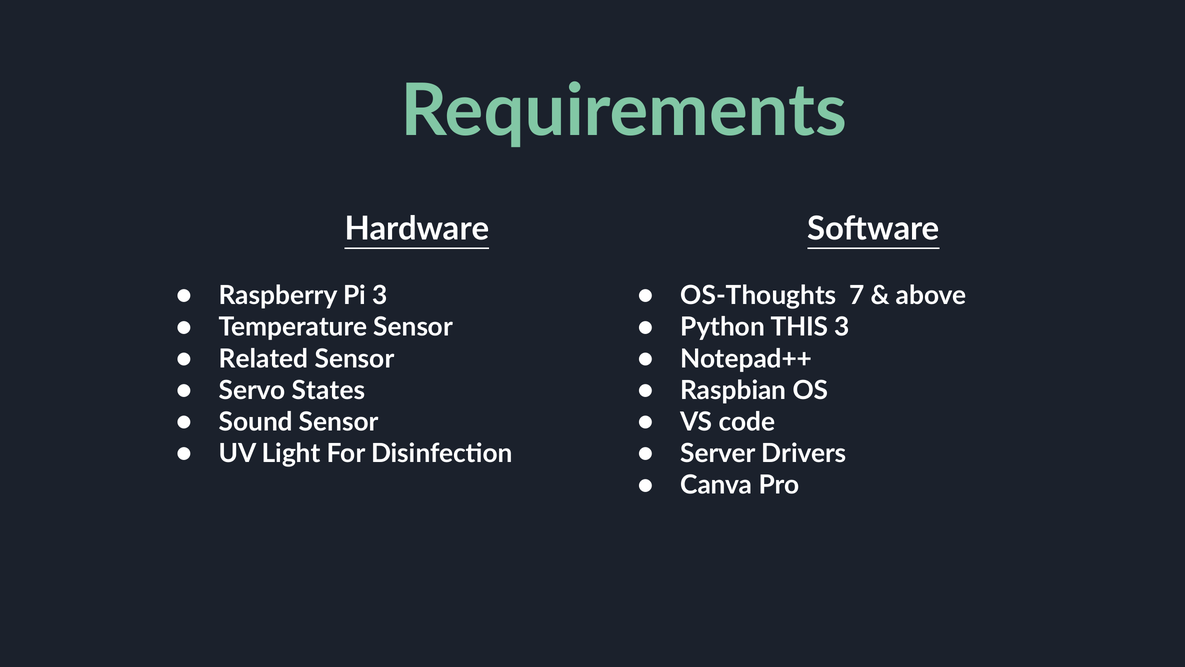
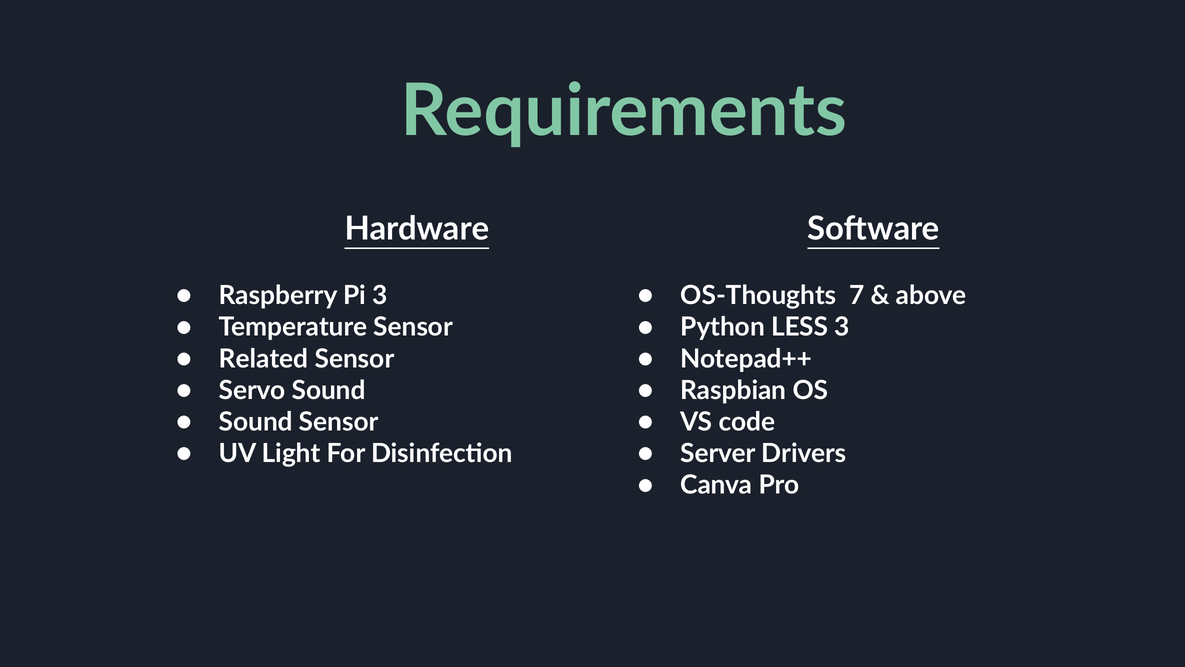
THIS: THIS -> LESS (800, 327)
Servo States: States -> Sound (329, 390)
